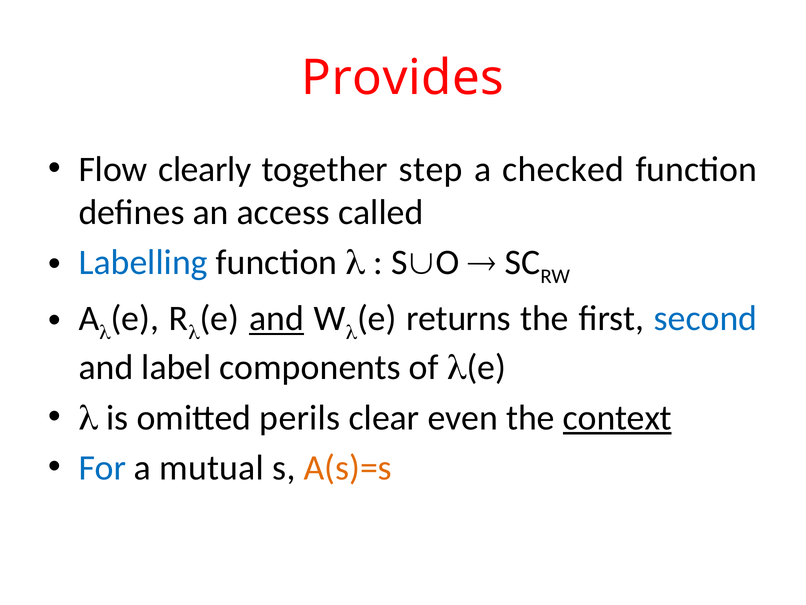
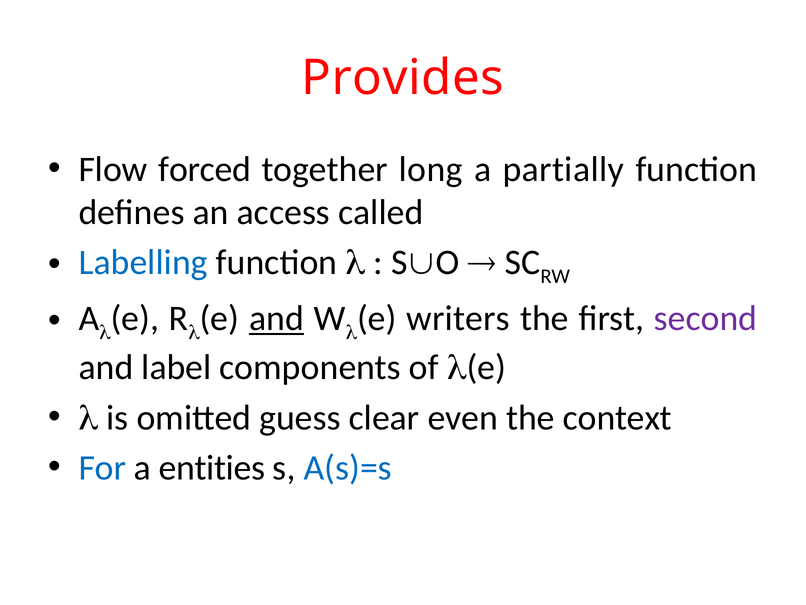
clearly: clearly -> forced (205, 169)
step: step -> long (431, 169)
checked: checked -> partially (563, 169)
returns: returns -> writers (458, 318)
second colour: blue -> purple (705, 318)
perils: perils -> guess (300, 417)
context underline: present -> none (617, 417)
mutual: mutual -> entities (212, 468)
A(s)=s colour: orange -> blue (348, 468)
